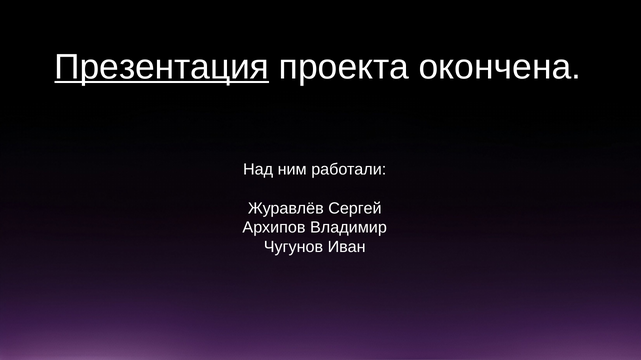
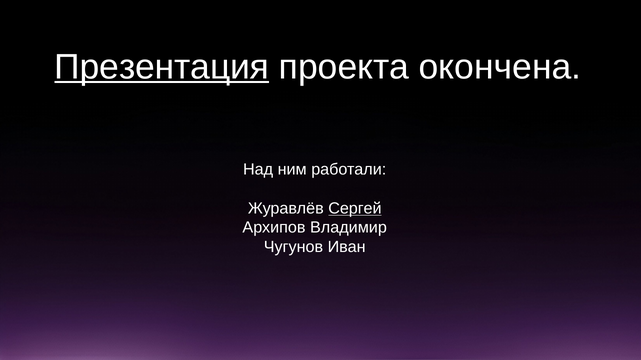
Сергей underline: none -> present (355, 209)
